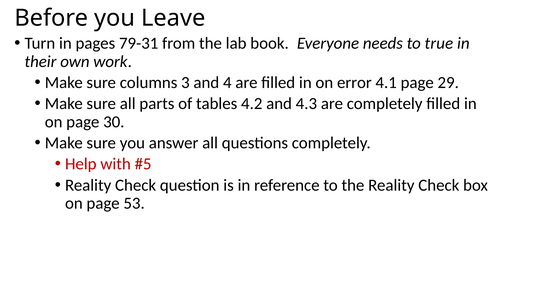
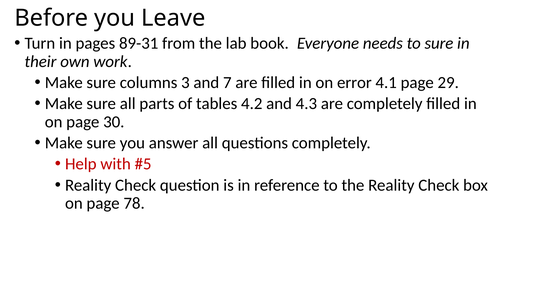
79-31: 79-31 -> 89-31 (139, 43)
to true: true -> sure (439, 43)
4: 4 -> 7 (227, 83)
53: 53 -> 78 (134, 203)
